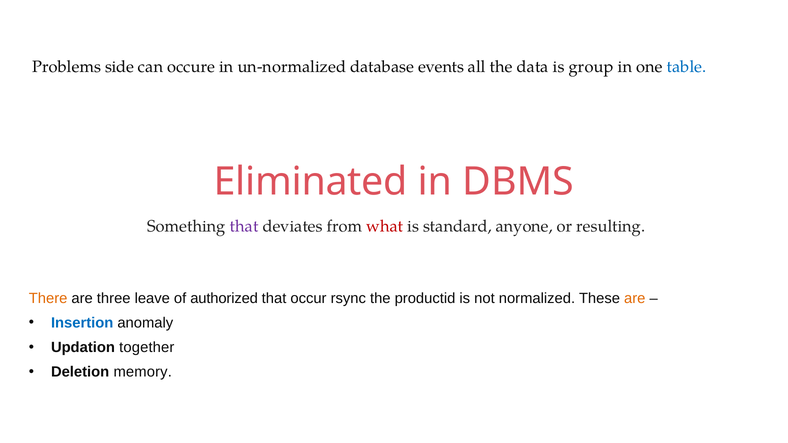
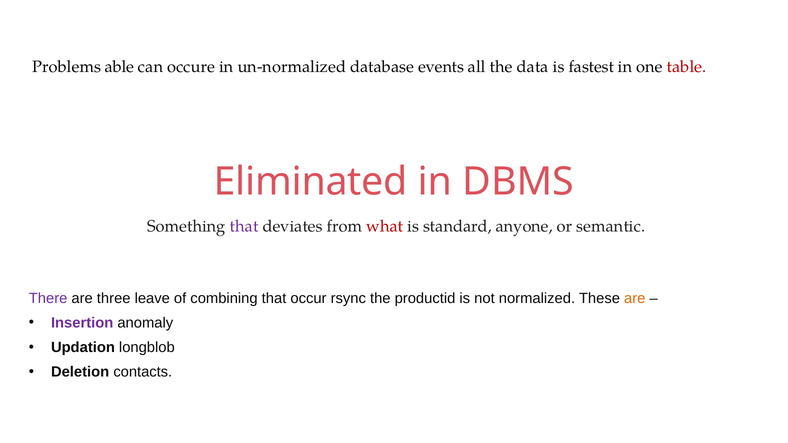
side: side -> able (120, 67)
group: group -> fastest (591, 67)
table colour: blue -> red (687, 67)
resulting: resulting -> semantic (611, 226)
There colour: orange -> purple (48, 298)
authorized: authorized -> combining (224, 298)
Insertion colour: blue -> purple (82, 323)
together: together -> longblob (147, 348)
memory: memory -> contacts (143, 372)
